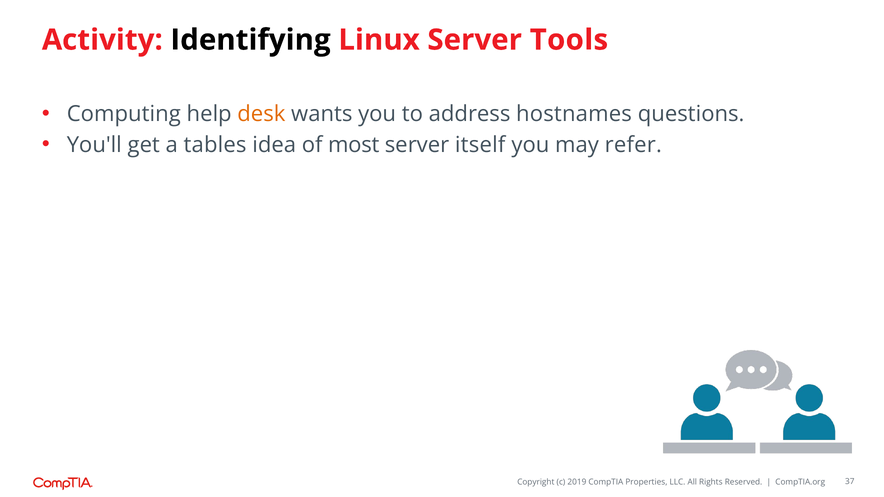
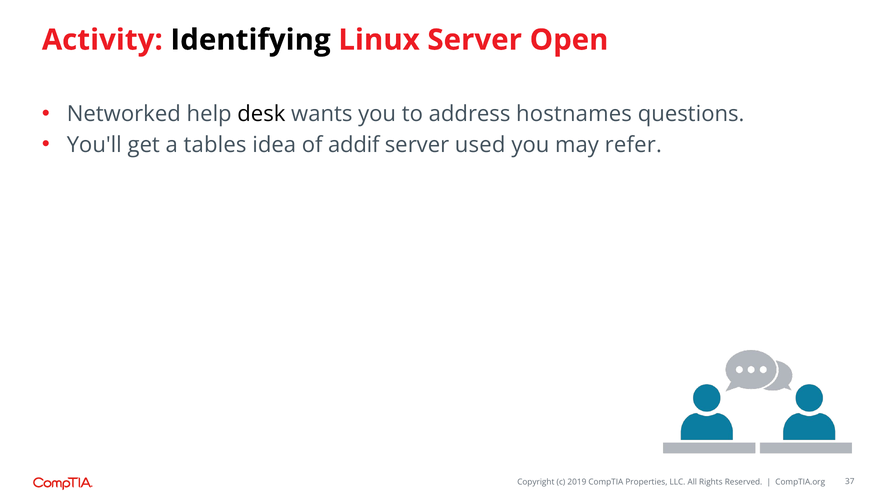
Tools: Tools -> Open (569, 40)
Computing: Computing -> Networked (124, 114)
desk colour: orange -> black (261, 114)
most: most -> addif (354, 145)
itself: itself -> used (480, 145)
